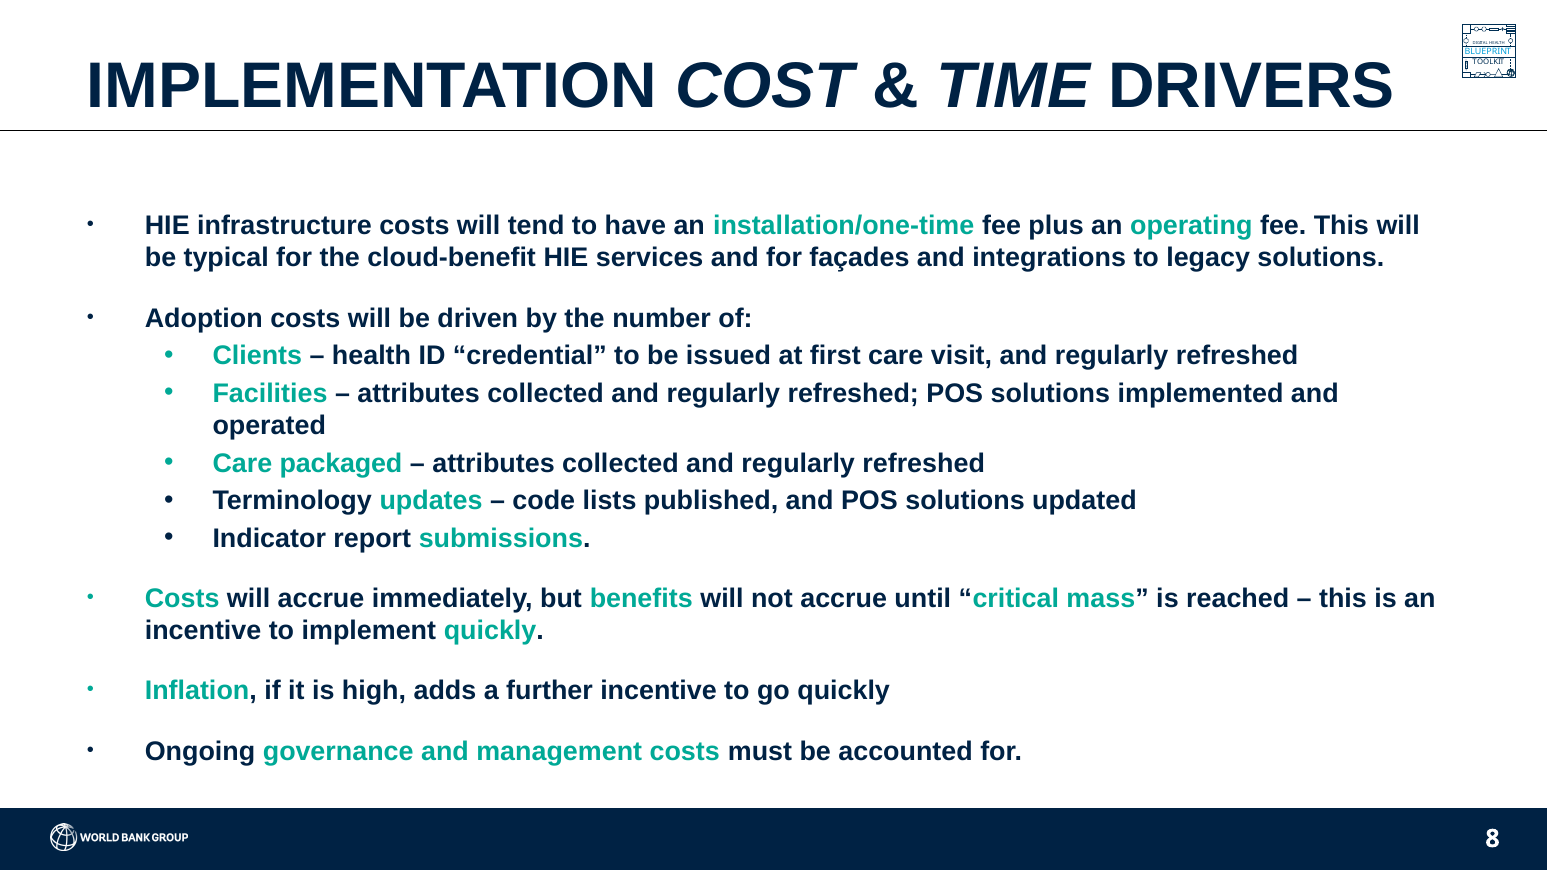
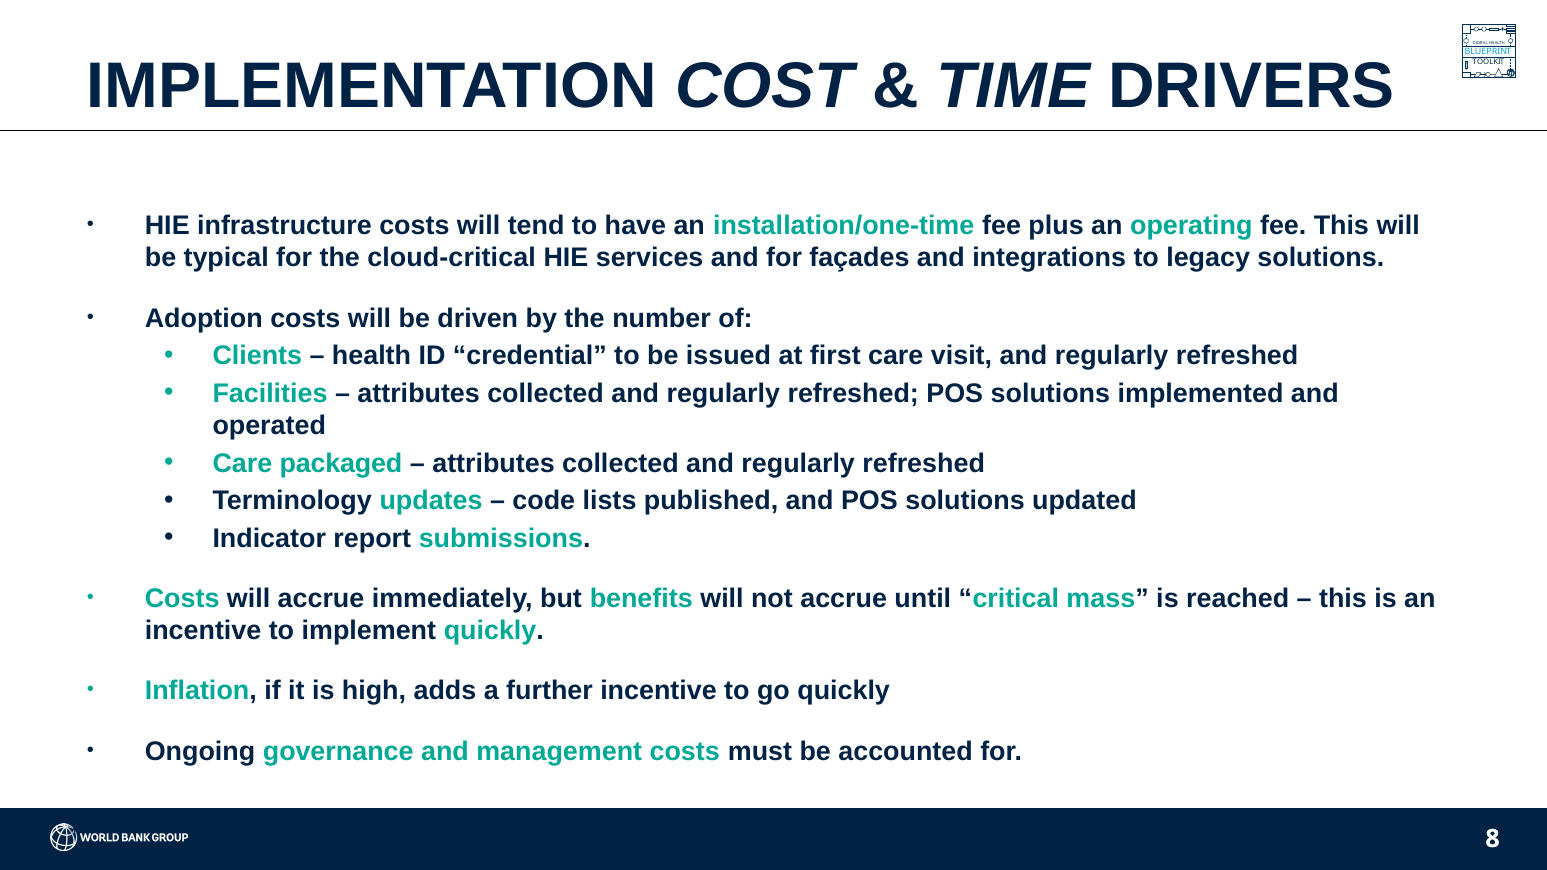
cloud-benefit: cloud-benefit -> cloud-critical (452, 258)
